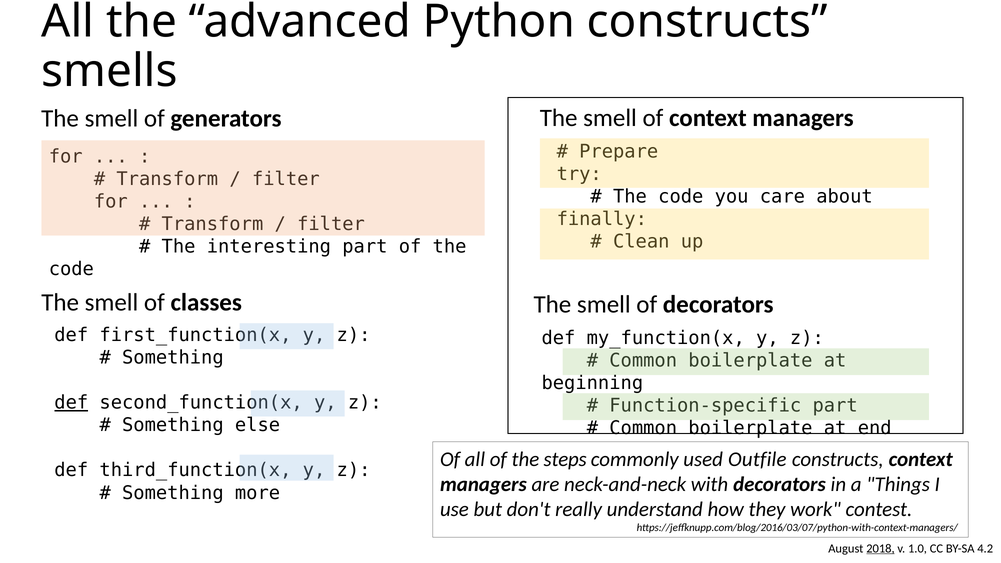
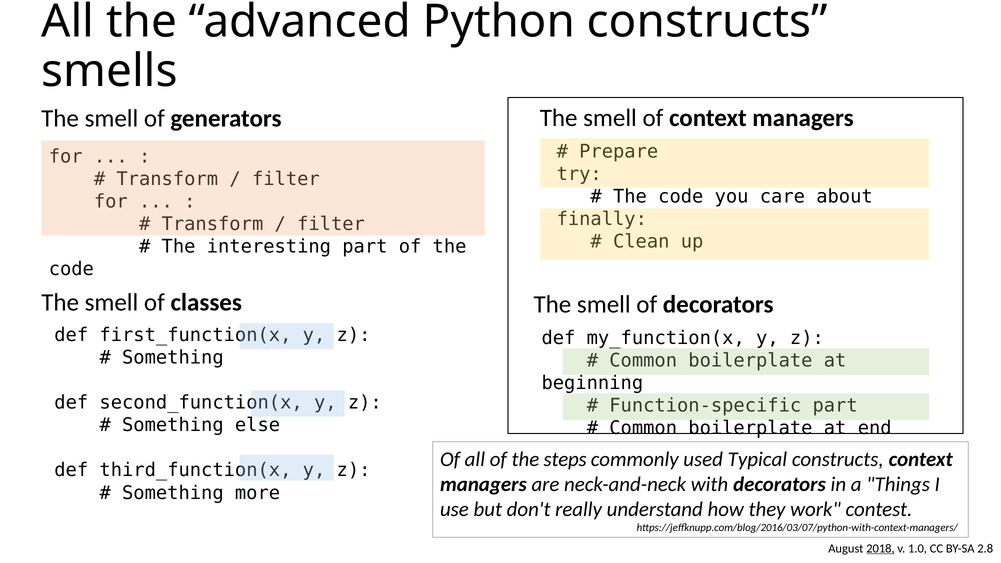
def underline: present -> none (71, 403)
Outfile: Outfile -> Typical (757, 459)
4.2: 4.2 -> 2.8 (985, 549)
